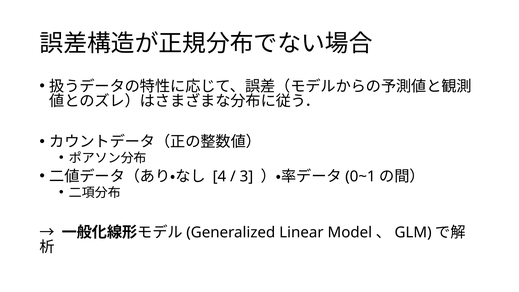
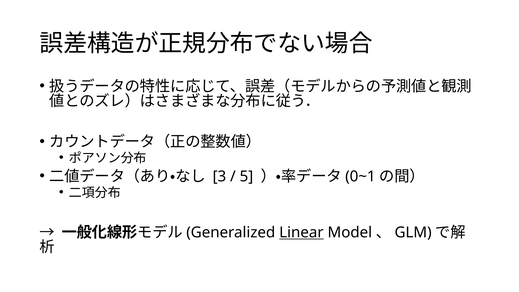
4: 4 -> 3 (219, 177)
3: 3 -> 5 (246, 177)
Linear underline: none -> present (301, 232)
